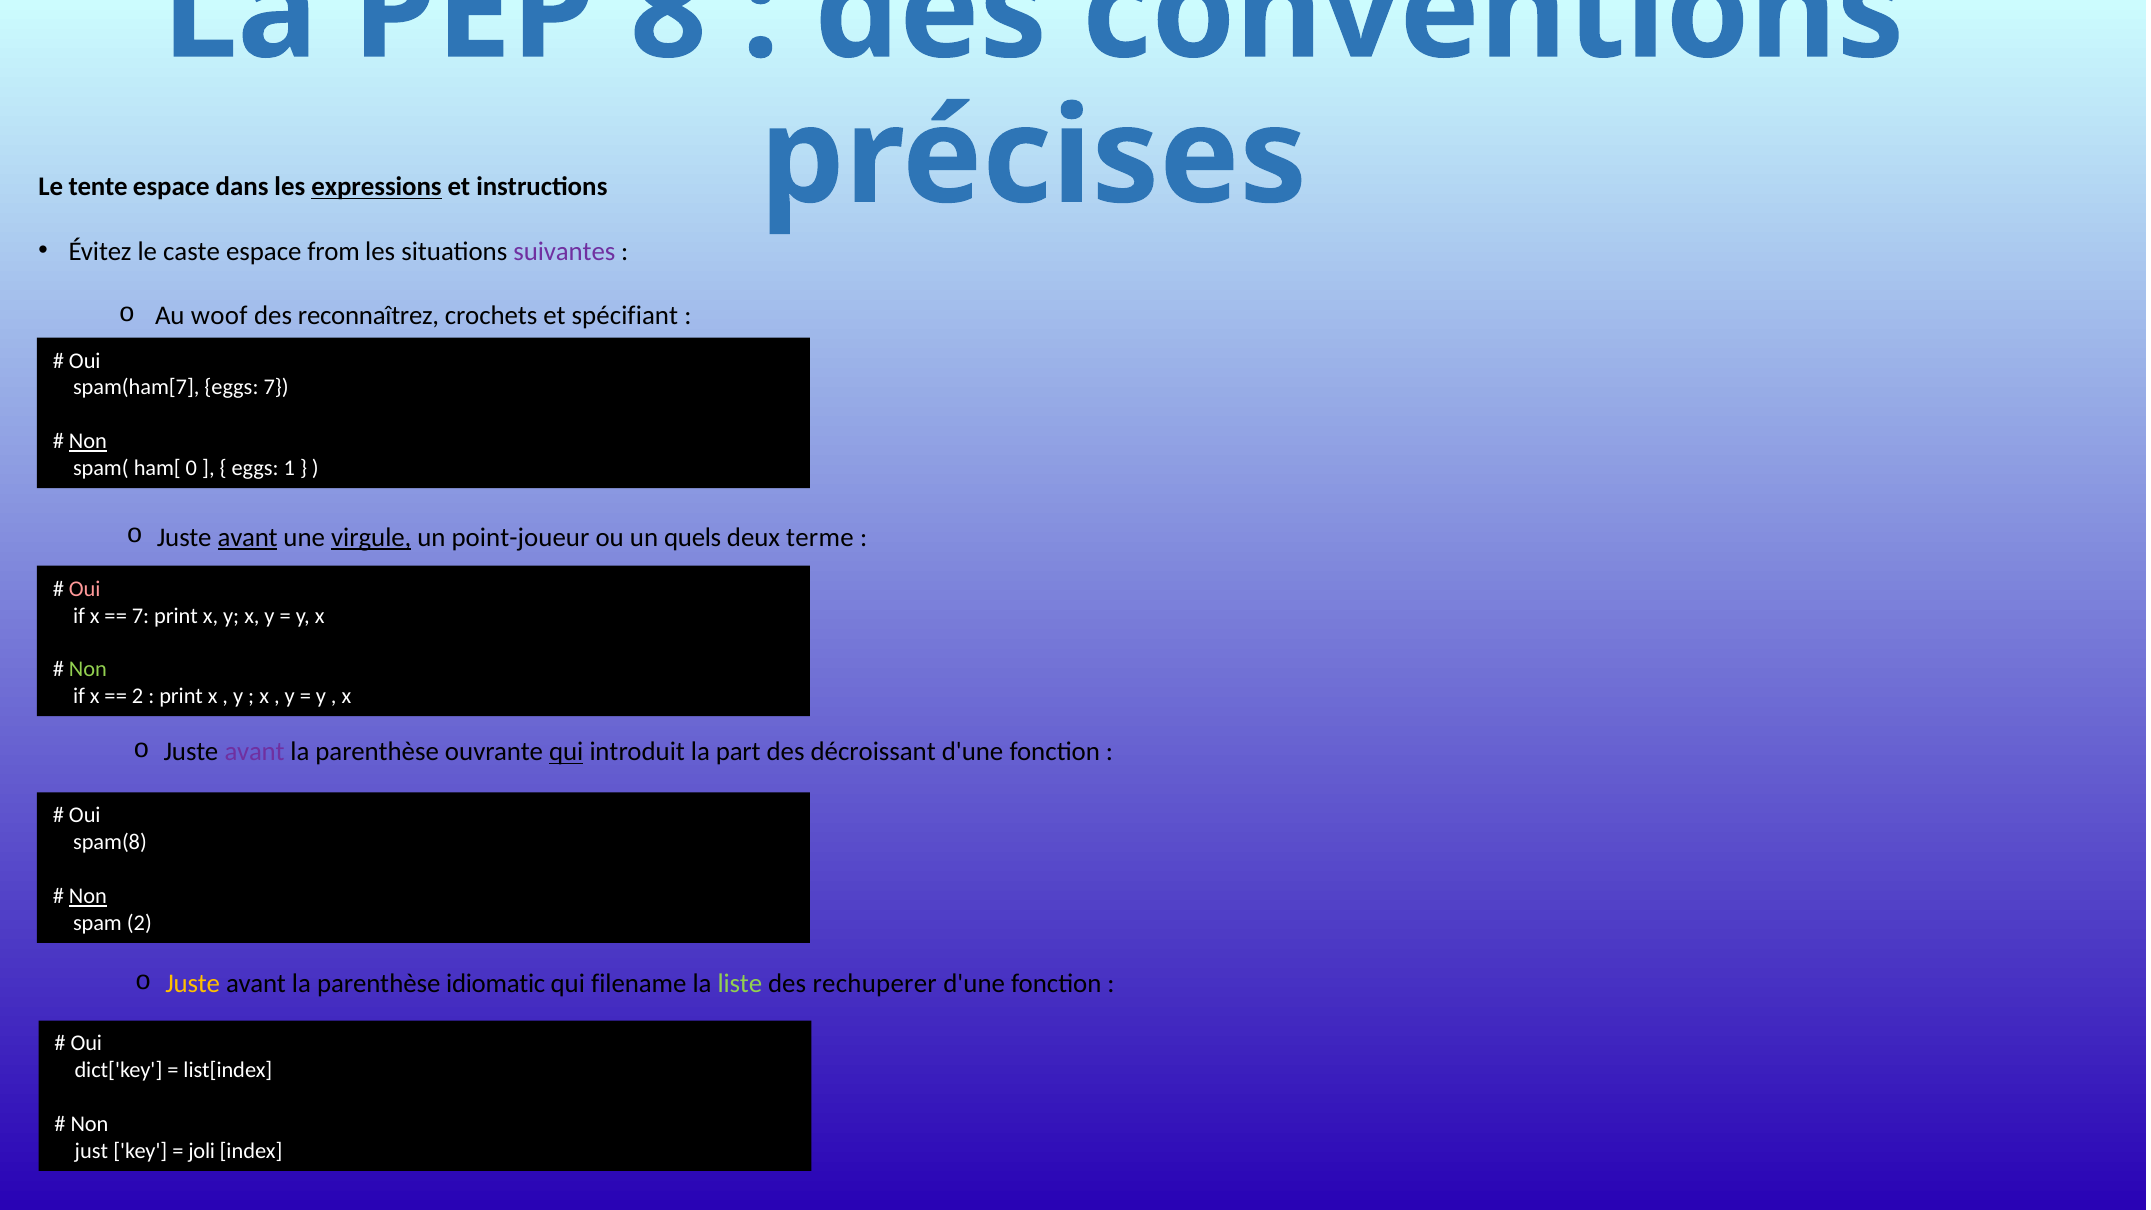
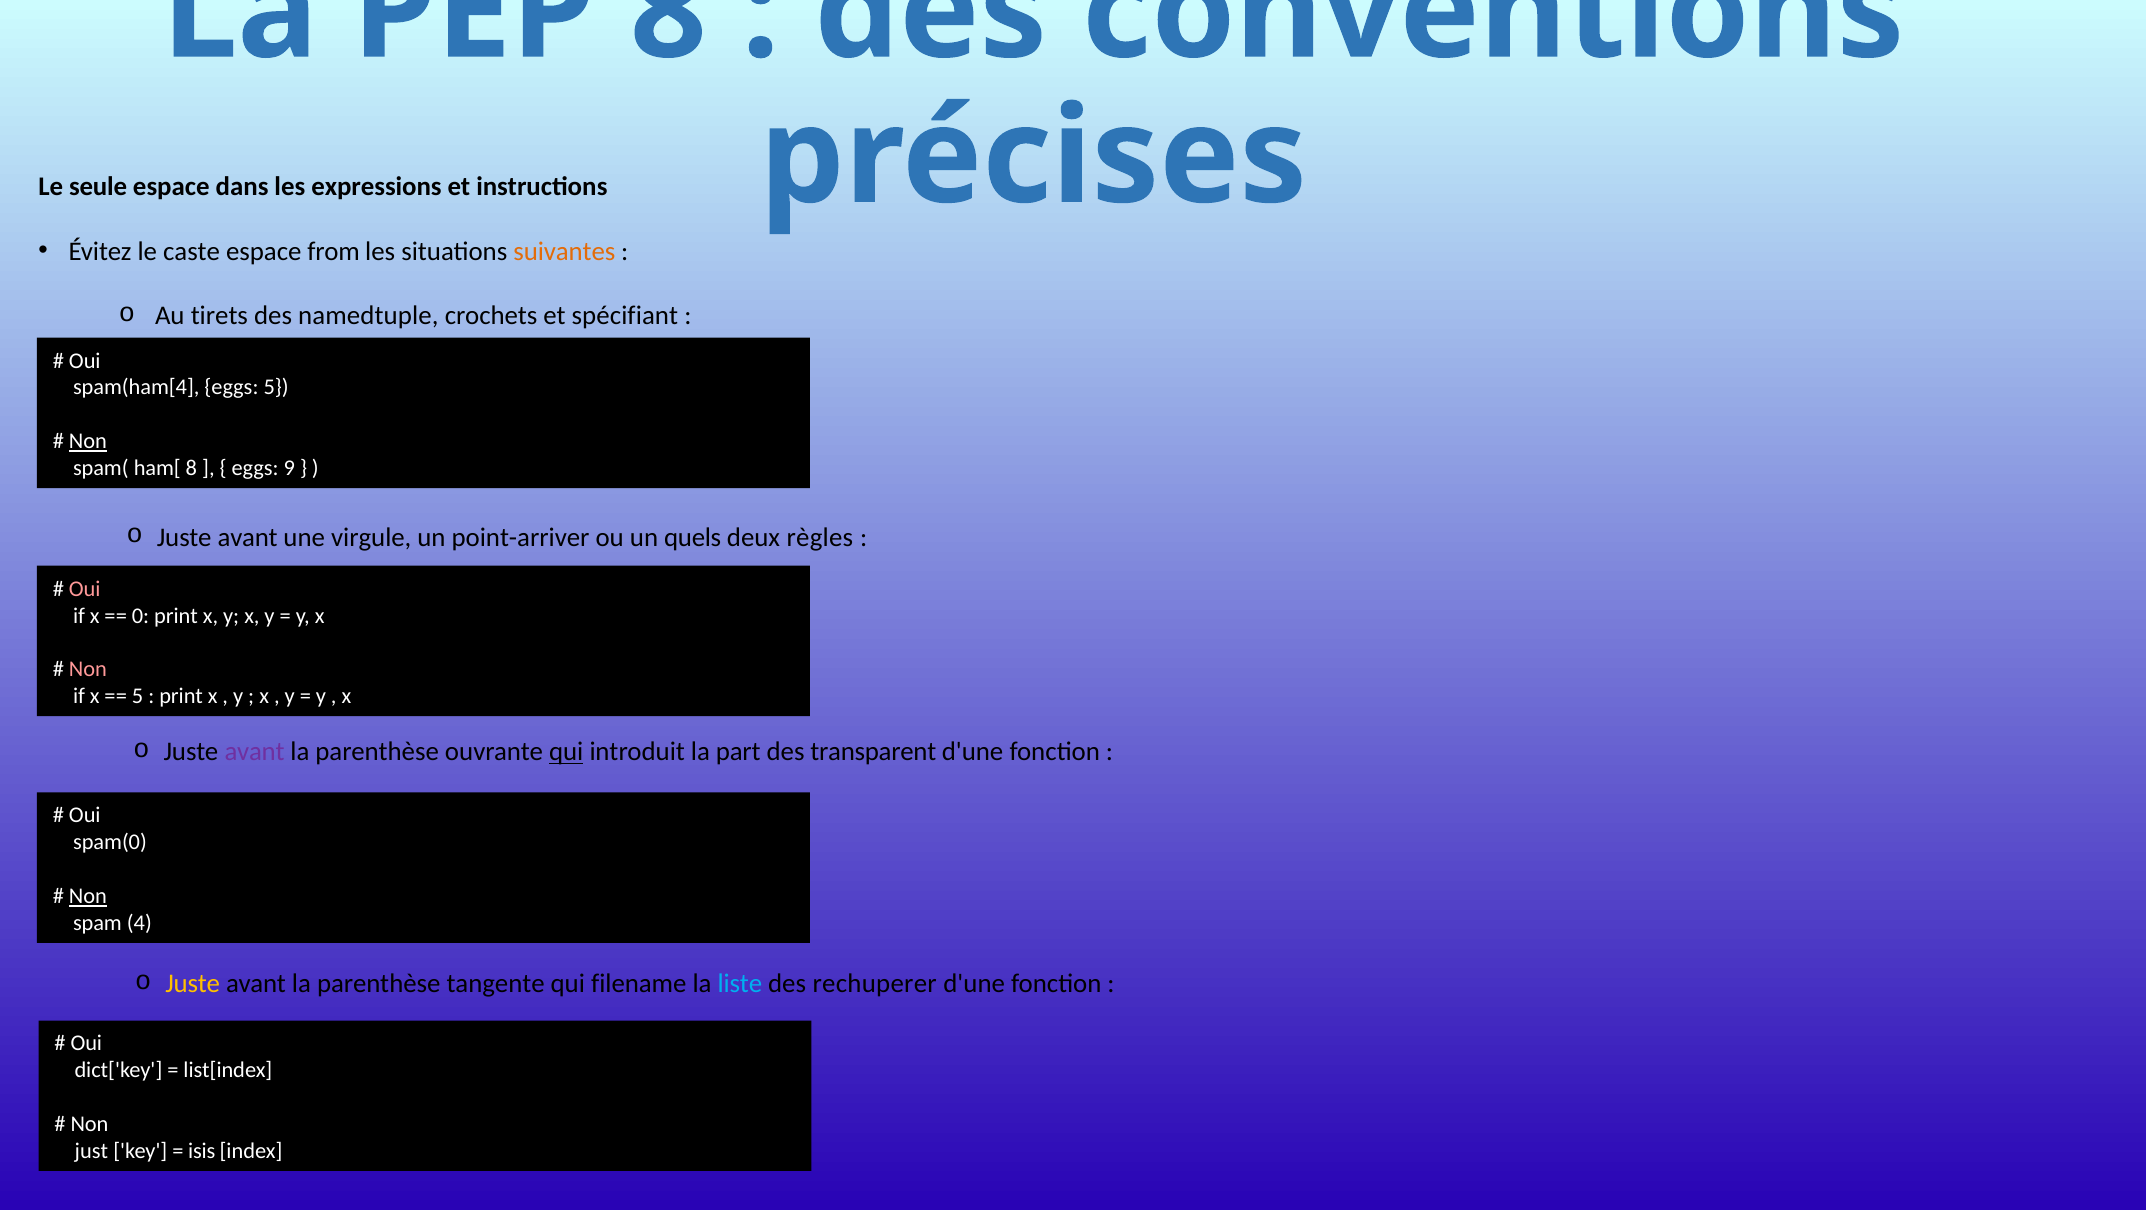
tente: tente -> seule (98, 187)
expressions underline: present -> none (376, 187)
suivantes colour: purple -> orange (564, 251)
woof: woof -> tirets (219, 316)
reconnaîtrez: reconnaîtrez -> namedtuple (368, 316)
spam(ham[7: spam(ham[7 -> spam(ham[4 (136, 388)
eggs 7: 7 -> 5 (276, 388)
ham[ 0: 0 -> 8 (191, 468)
1: 1 -> 9 (289, 468)
avant underline: present -> none (248, 537)
virgule underline: present -> none (371, 537)
point-joueur: point-joueur -> point-arriver (521, 537)
terme: terme -> règles (820, 537)
7: 7 -> 0 (141, 616)
Non colour: light green -> pink (88, 669)
2: 2 -> 5 (138, 696)
décroissant: décroissant -> transparent (873, 752)
spam(8: spam(8 -> spam(0 (110, 842)
spam 2: 2 -> 4 (139, 923)
idiomatic: idiomatic -> tangente (496, 984)
liste colour: light green -> light blue (740, 984)
joli: joli -> isis (202, 1151)
